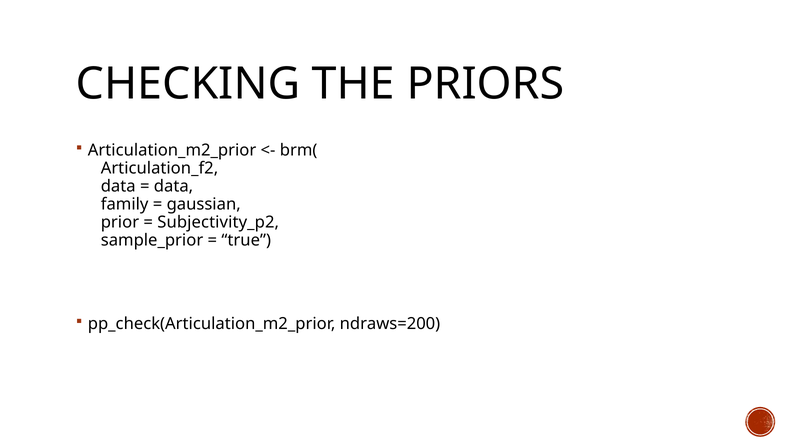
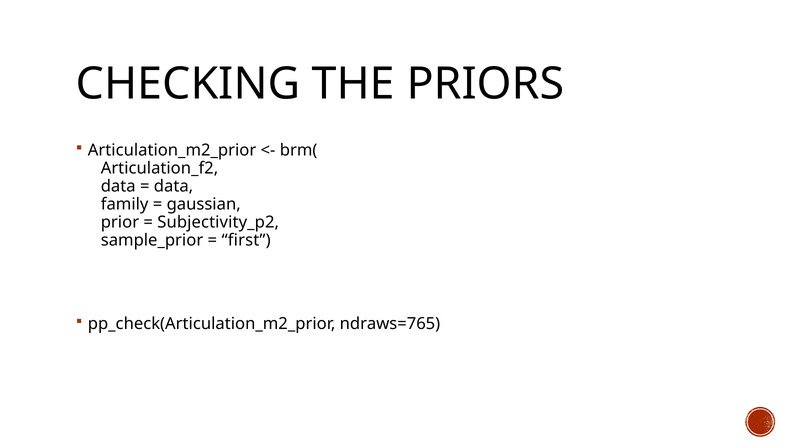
true: true -> first (246, 240)
ndraws=200: ndraws=200 -> ndraws=765 (390, 324)
